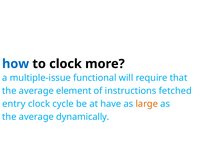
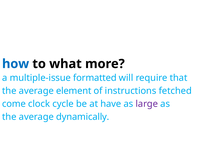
to clock: clock -> what (65, 64)
functional: functional -> formatted (95, 78)
entry: entry -> come (14, 104)
large colour: orange -> purple (147, 104)
